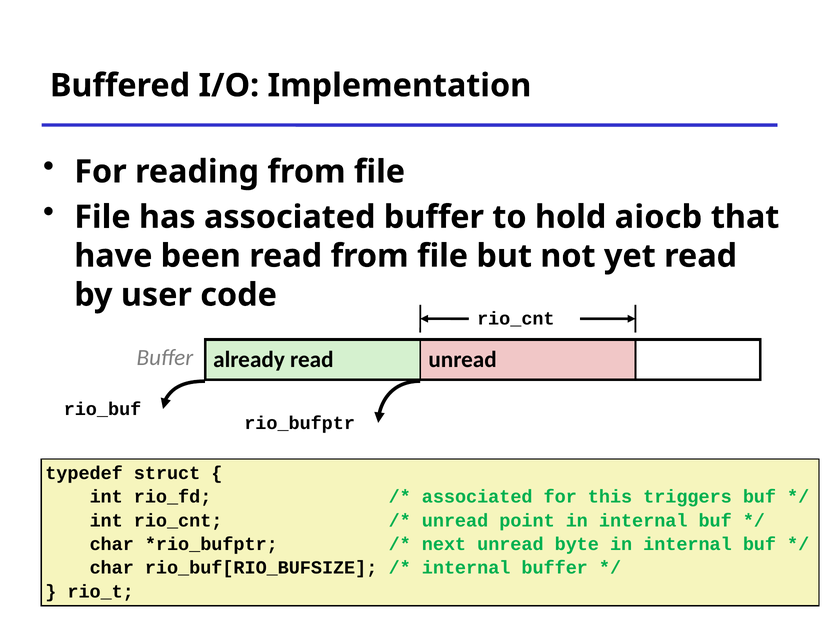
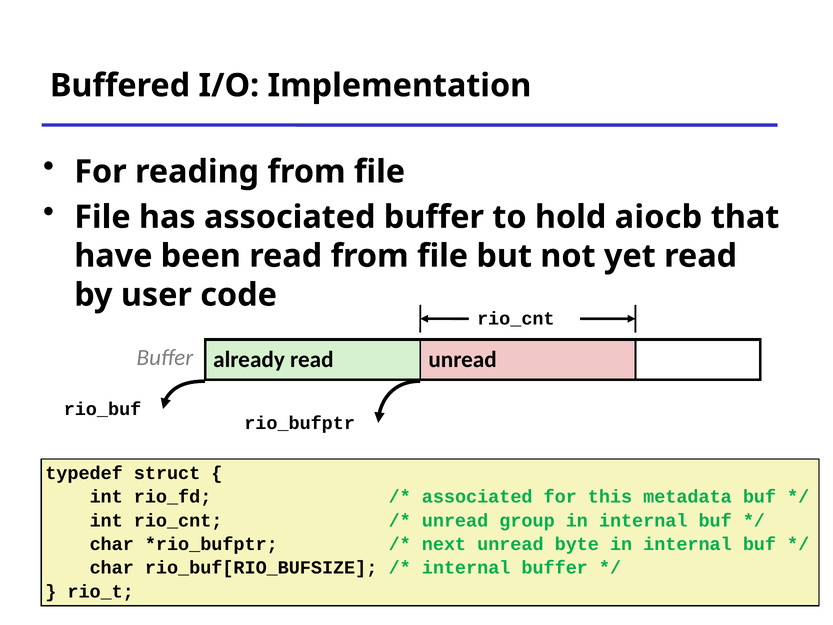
triggers: triggers -> metadata (688, 497)
point: point -> group (527, 520)
